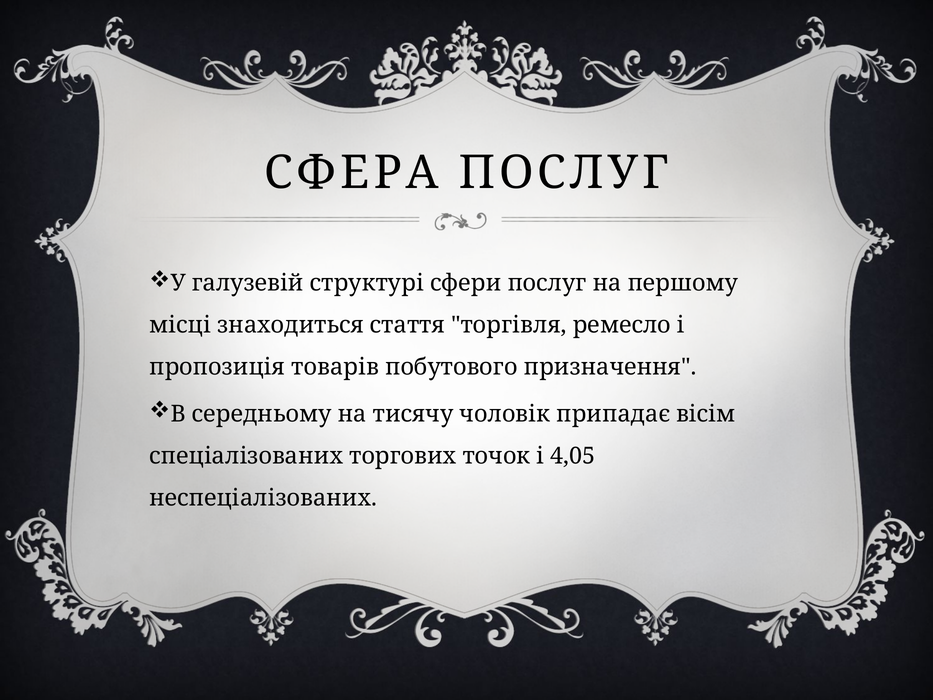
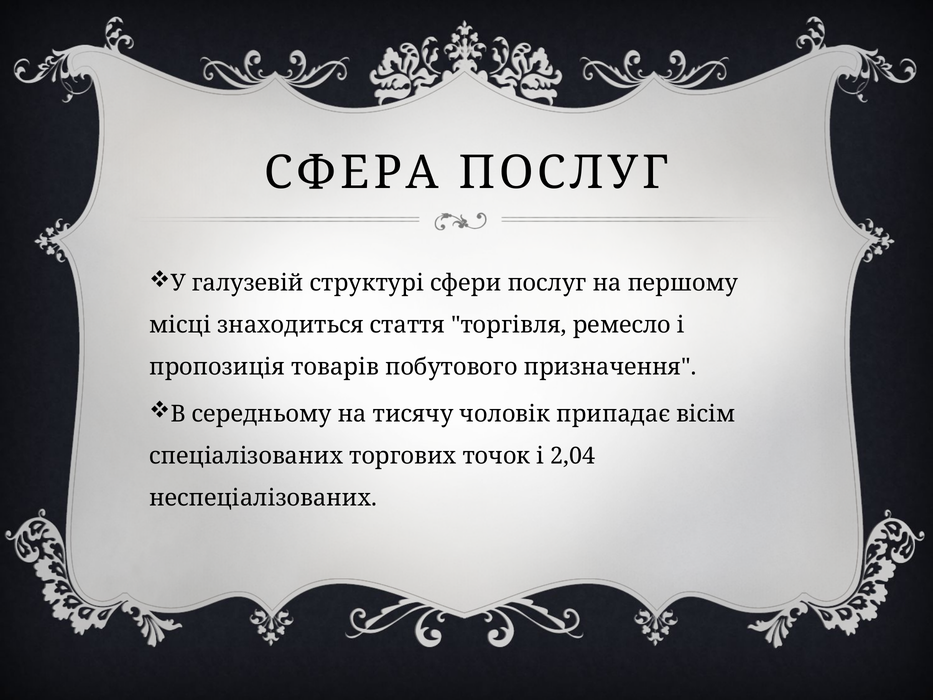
4,05: 4,05 -> 2,04 (573, 456)
